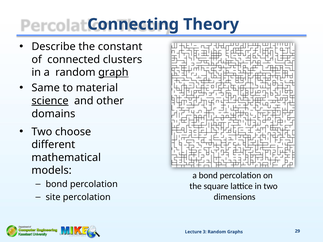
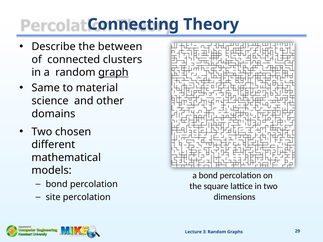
constant: constant -> between (120, 47)
science underline: present -> none (50, 101)
choose: choose -> chosen (73, 132)
